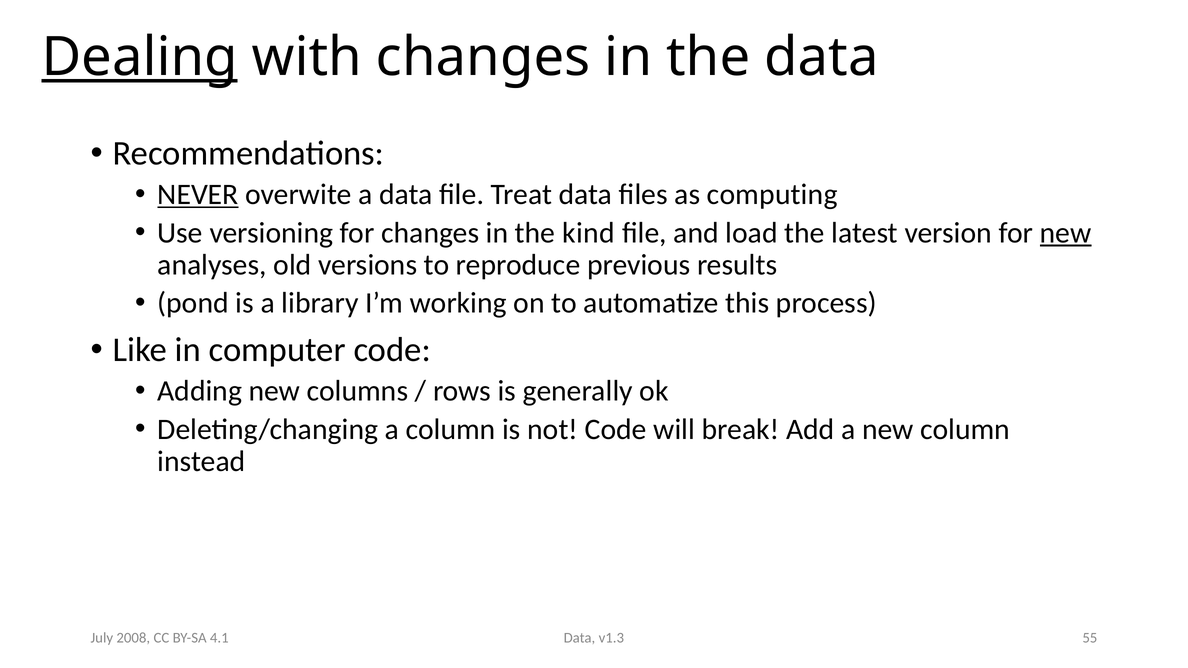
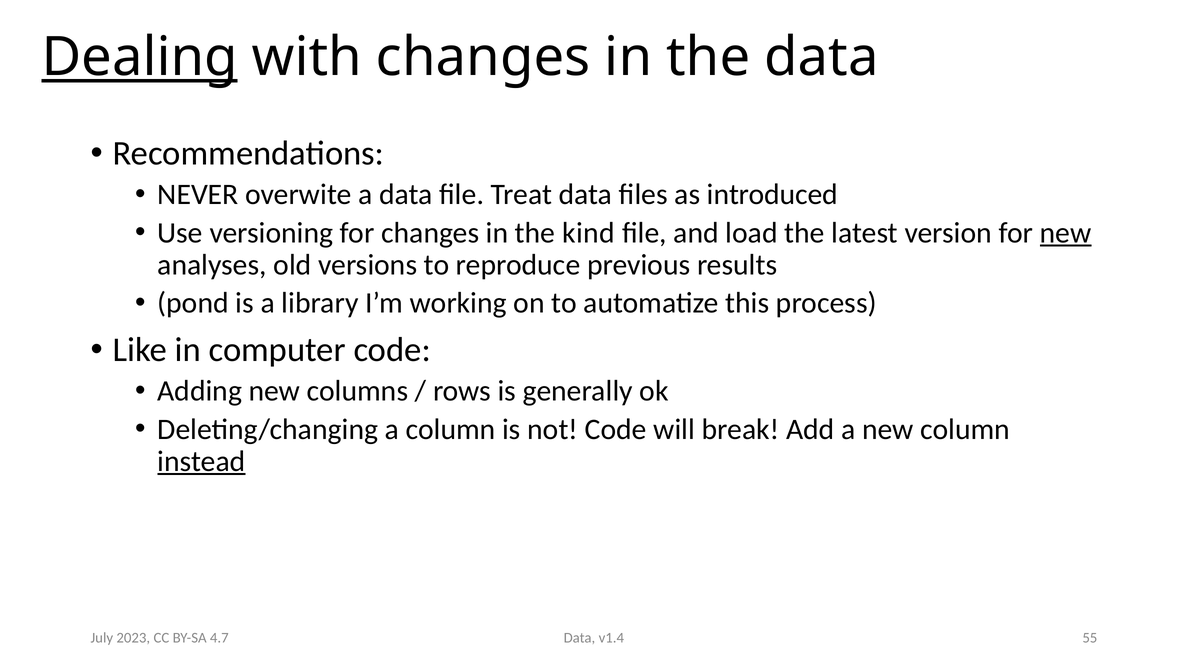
NEVER underline: present -> none (198, 195)
computing: computing -> introduced (772, 195)
instead underline: none -> present (201, 461)
v1.3: v1.3 -> v1.4 (611, 638)
2008: 2008 -> 2023 (133, 638)
4.1: 4.1 -> 4.7 (219, 638)
